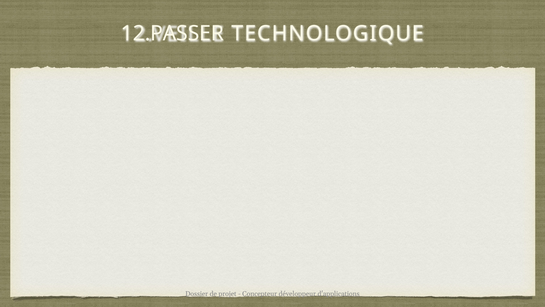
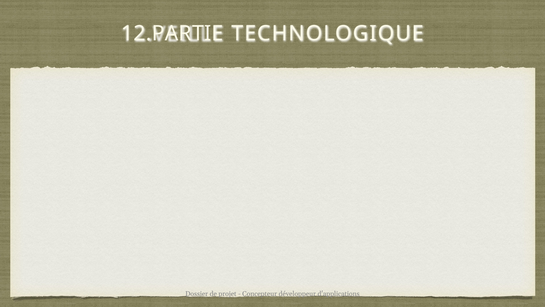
12.PASSER: 12.PASSER -> 12.PARTIE (172, 34)
